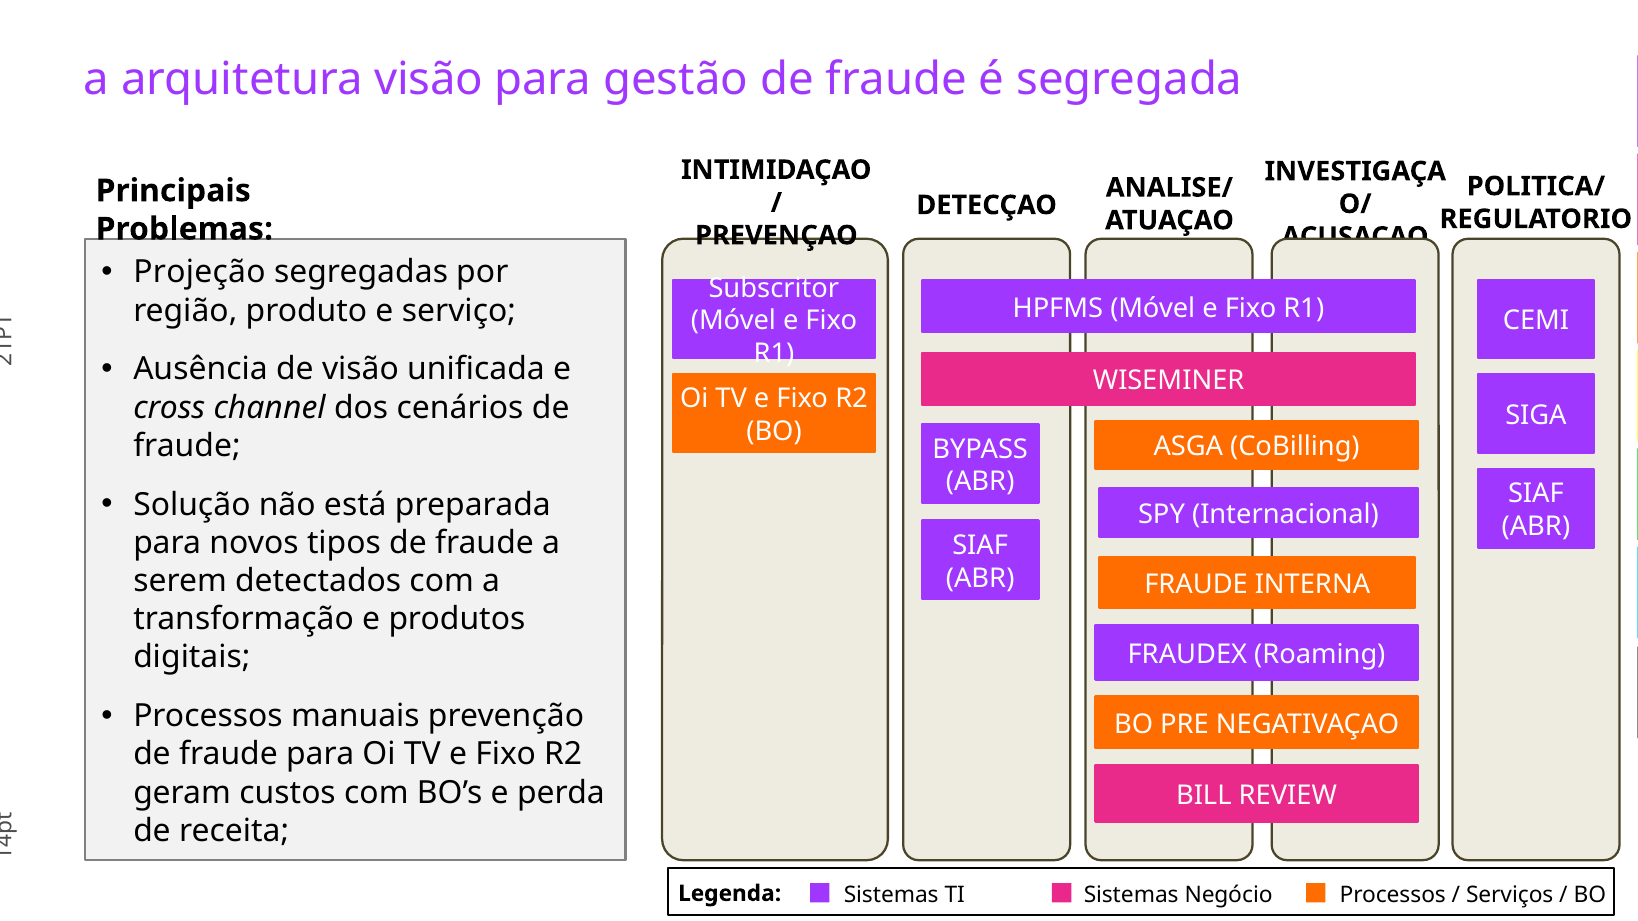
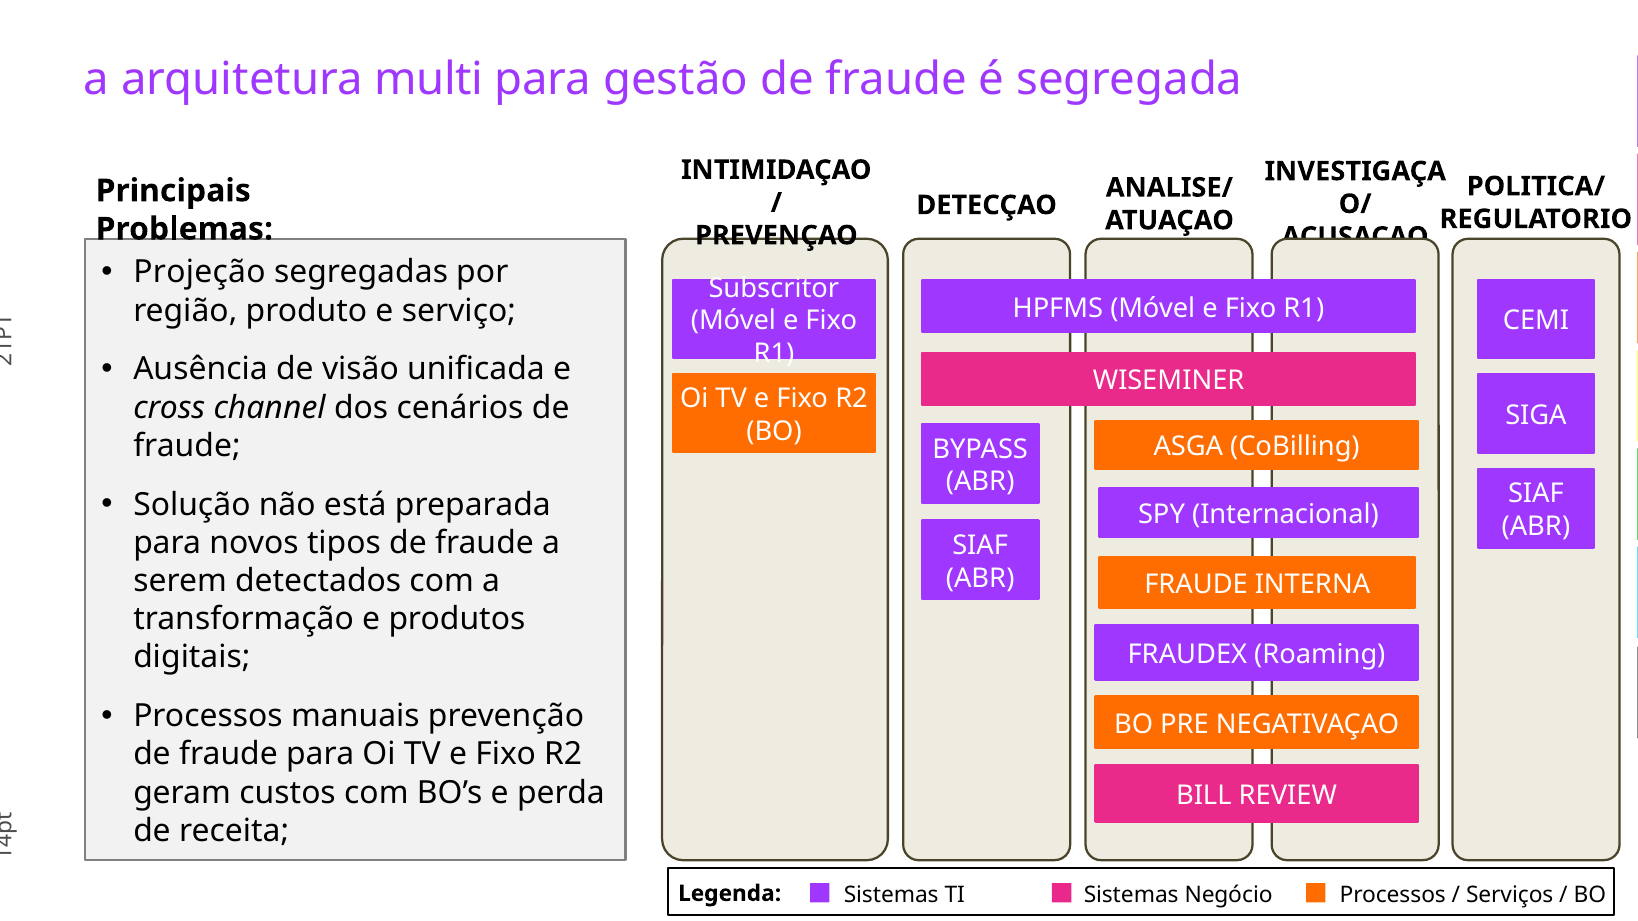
arquitetura visão: visão -> multi (429, 80)
